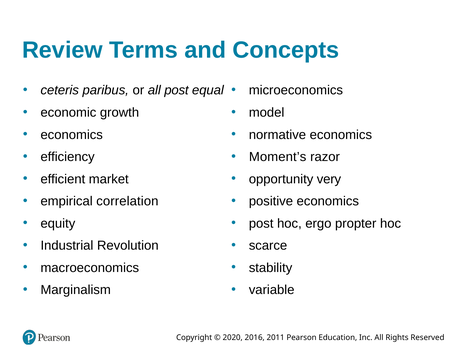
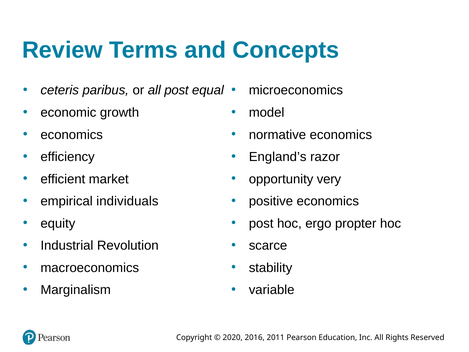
Moment’s: Moment’s -> England’s (278, 157)
correlation: correlation -> individuals (127, 201)
